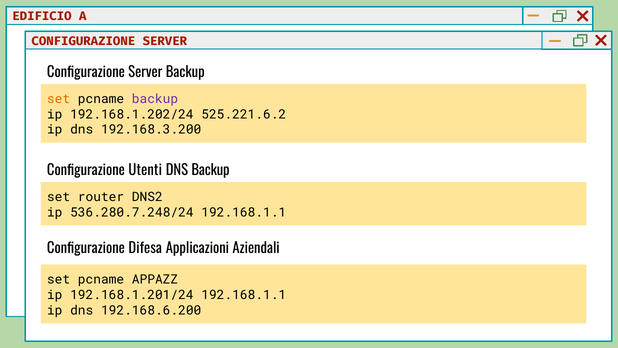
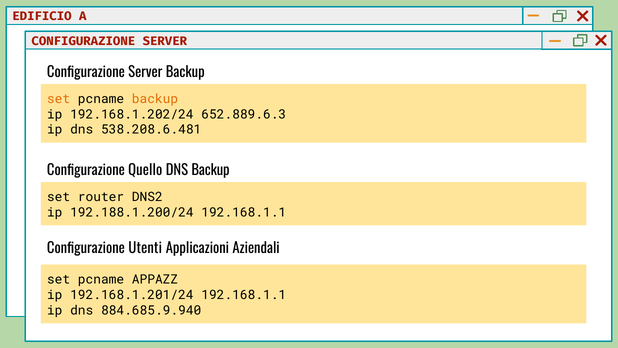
backup colour: purple -> orange (155, 99)
525.221.6.2: 525.221.6.2 -> 652.889.6.3 (244, 114)
192.168.3.200: 192.168.3.200 -> 538.208.6.481 (151, 130)
Utenti: Utenti -> Quello (145, 170)
536.280.7.248/24: 536.280.7.248/24 -> 192.188.1.200/24 (132, 212)
Difesa: Difesa -> Utenti (145, 248)
192.168.6.200: 192.168.6.200 -> 884.685.9.940 (151, 310)
